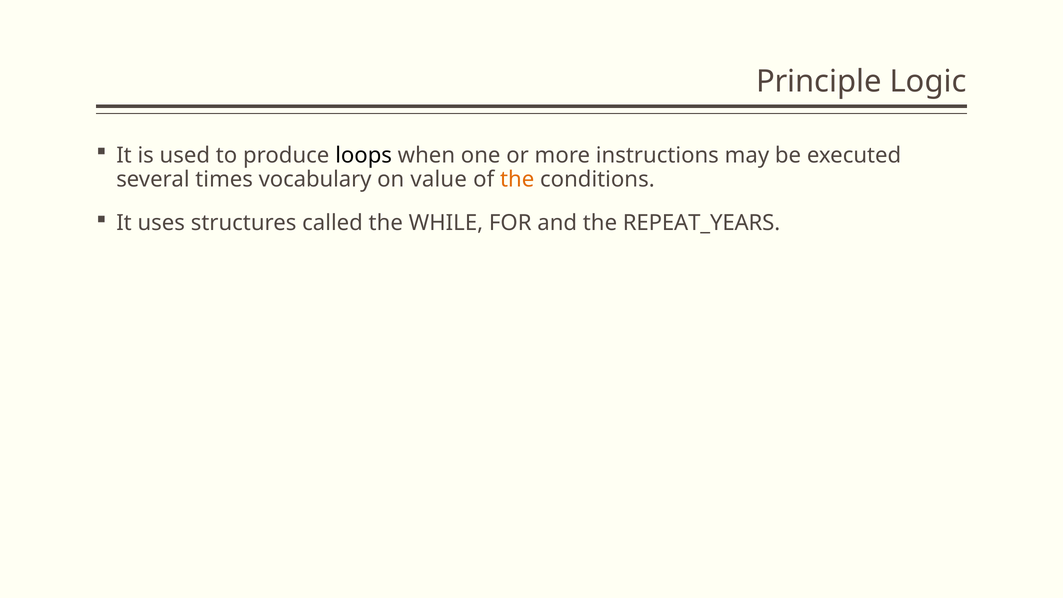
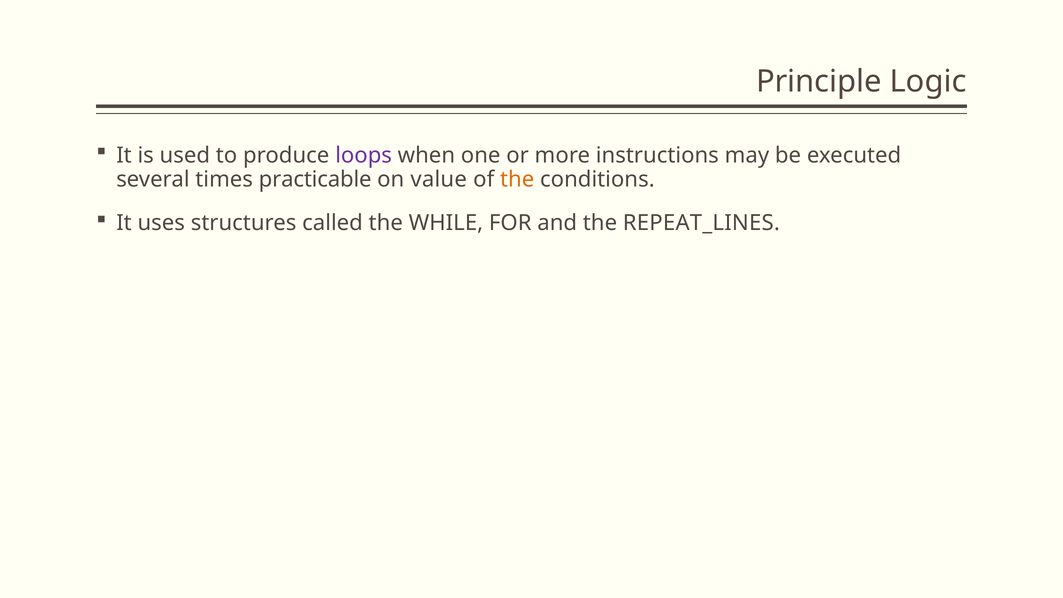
loops colour: black -> purple (364, 155)
vocabulary: vocabulary -> practicable (315, 179)
REPEAT_YEARS: REPEAT_YEARS -> REPEAT_LINES (701, 223)
